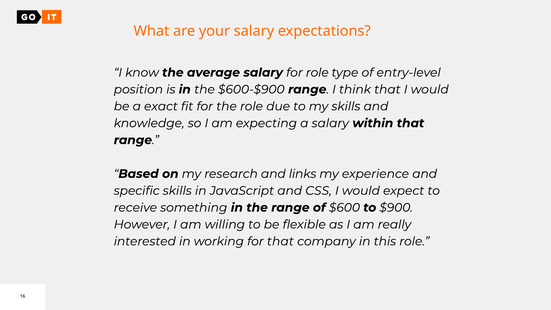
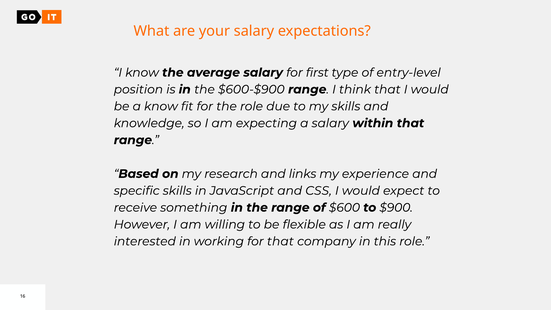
for role: role -> first (317, 73)
a exact: exact -> know (161, 106)
